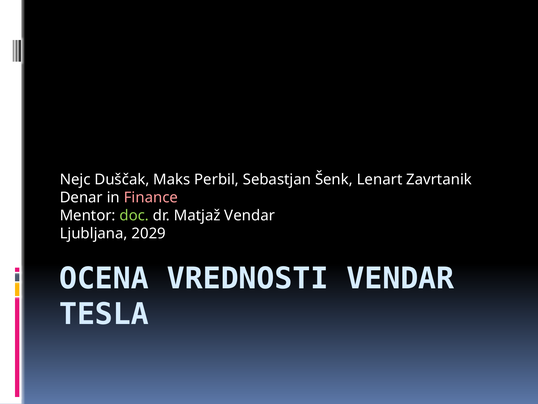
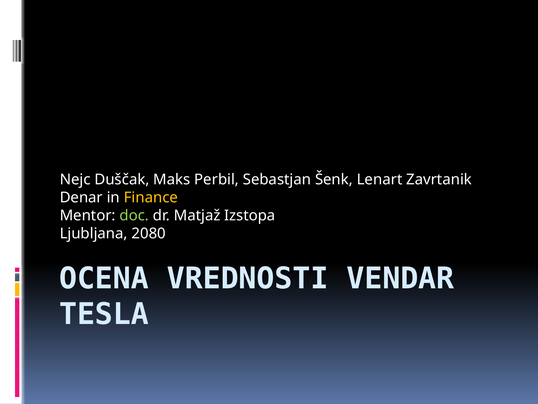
Finance colour: pink -> yellow (151, 197)
Matjaž Vendar: Vendar -> Izstopa (250, 215)
2029: 2029 -> 2080 (149, 233)
